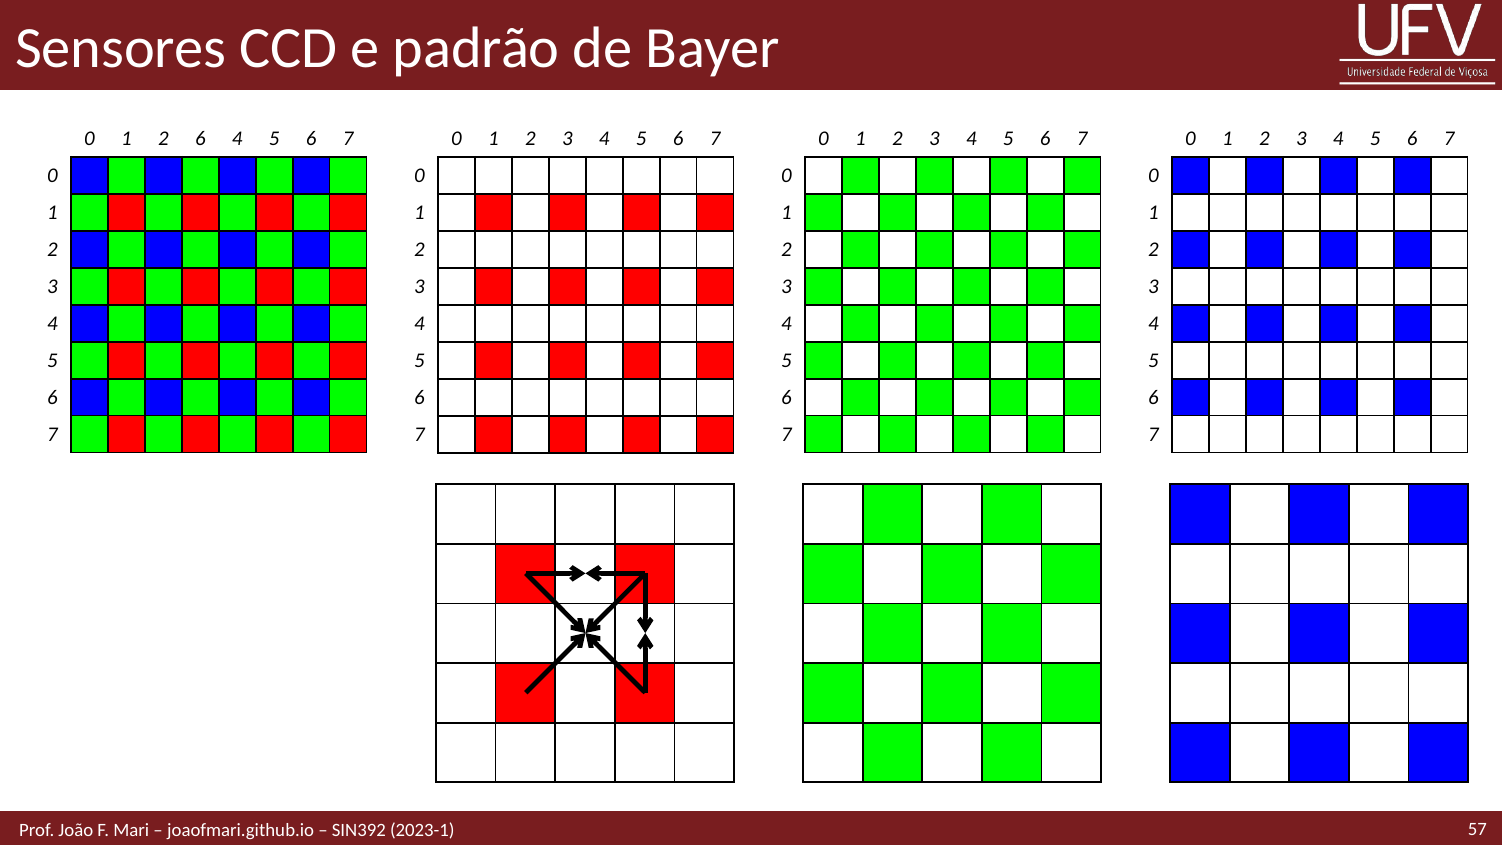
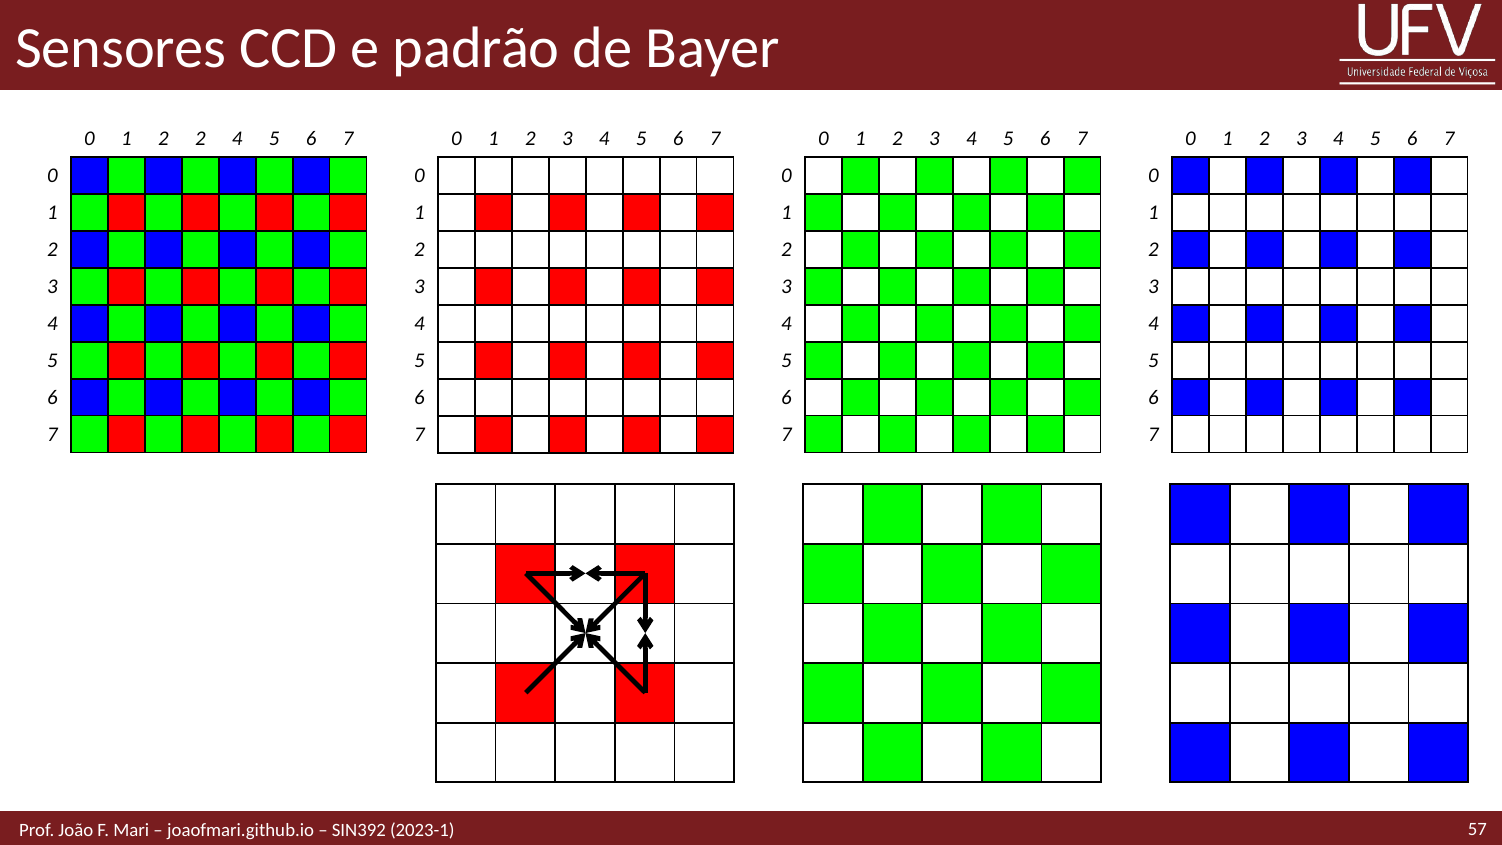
2 6: 6 -> 2 (200, 139)
